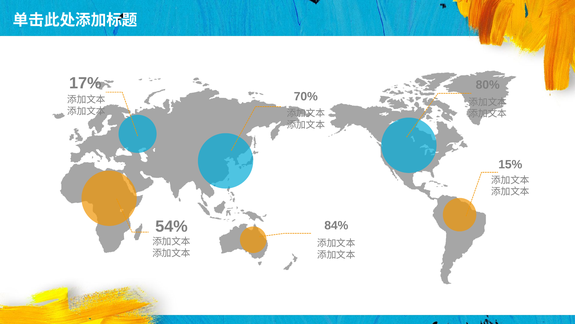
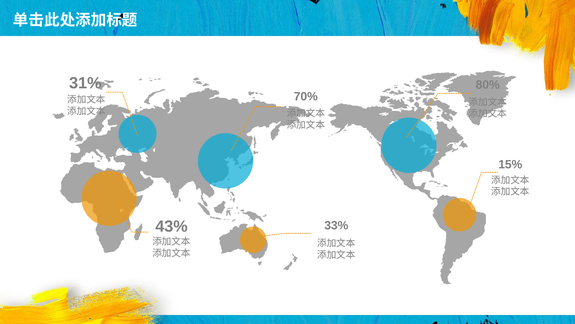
17%: 17% -> 31% (85, 83)
54%: 54% -> 43% (171, 226)
84%: 84% -> 33% (336, 225)
